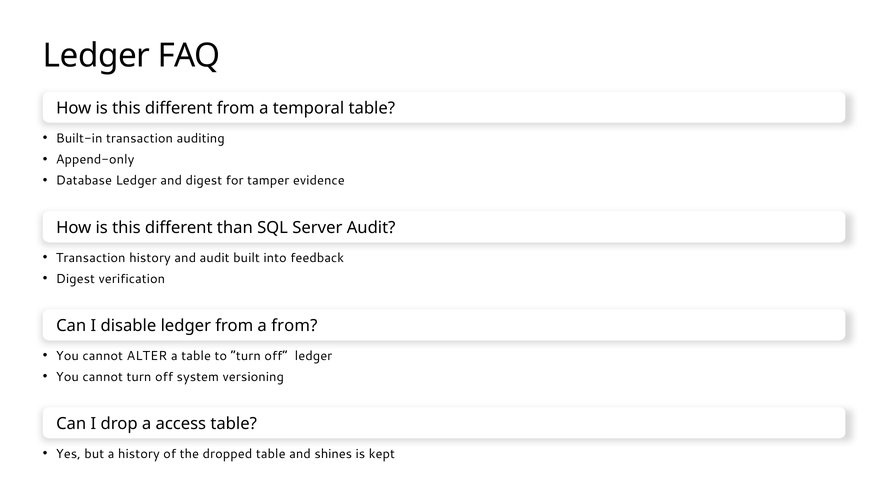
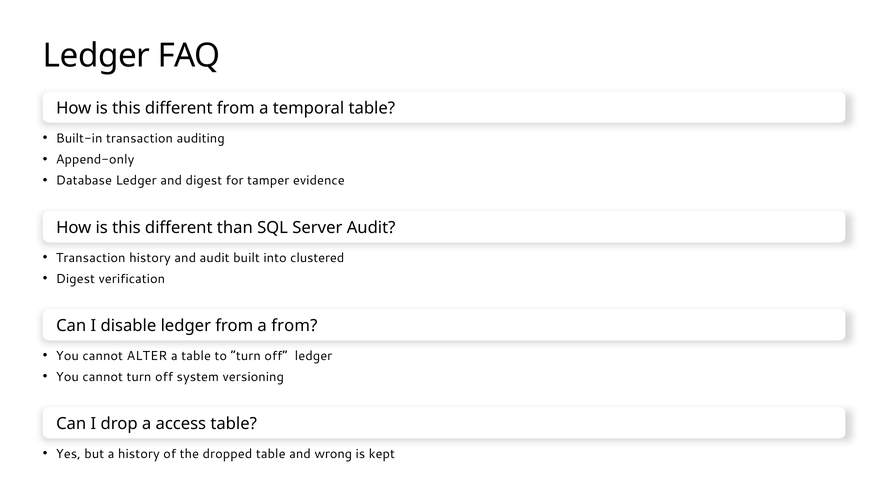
feedback: feedback -> clustered (317, 258)
shines: shines -> wrong (333, 453)
